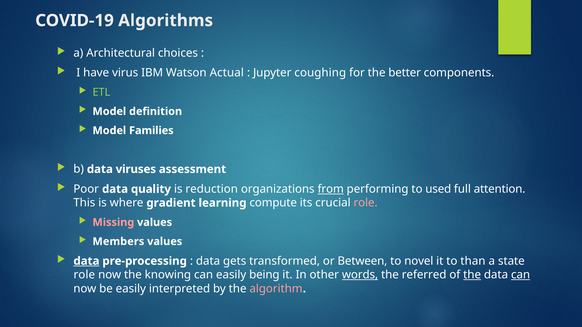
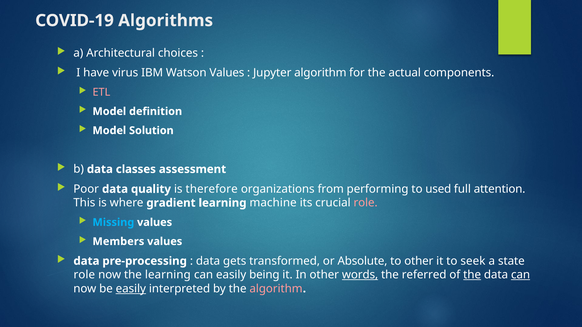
Watson Actual: Actual -> Values (227, 73)
Jupyter coughing: coughing -> algorithm (320, 73)
better: better -> actual (405, 73)
ETL colour: light green -> pink (101, 92)
Families: Families -> Solution (151, 131)
viruses: viruses -> classes (136, 169)
reduction: reduction -> therefore (212, 189)
from underline: present -> none (331, 189)
compute: compute -> machine (273, 203)
Missing colour: pink -> light blue (113, 223)
data underline: present -> none (86, 261)
Between: Between -> Absolute (362, 261)
to novel: novel -> other (419, 261)
than: than -> seek (473, 261)
the knowing: knowing -> learning (168, 275)
easily underline: none -> present (131, 289)
